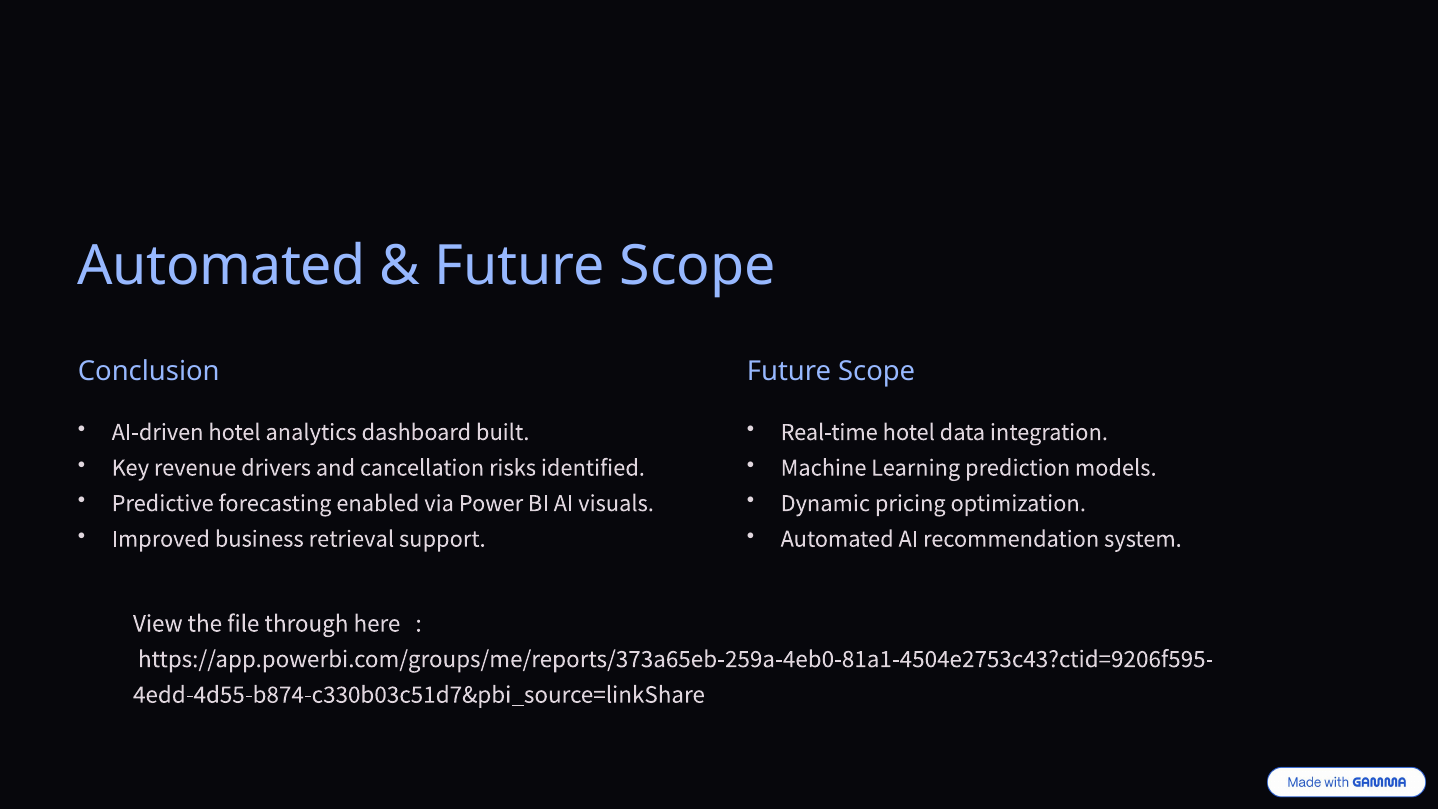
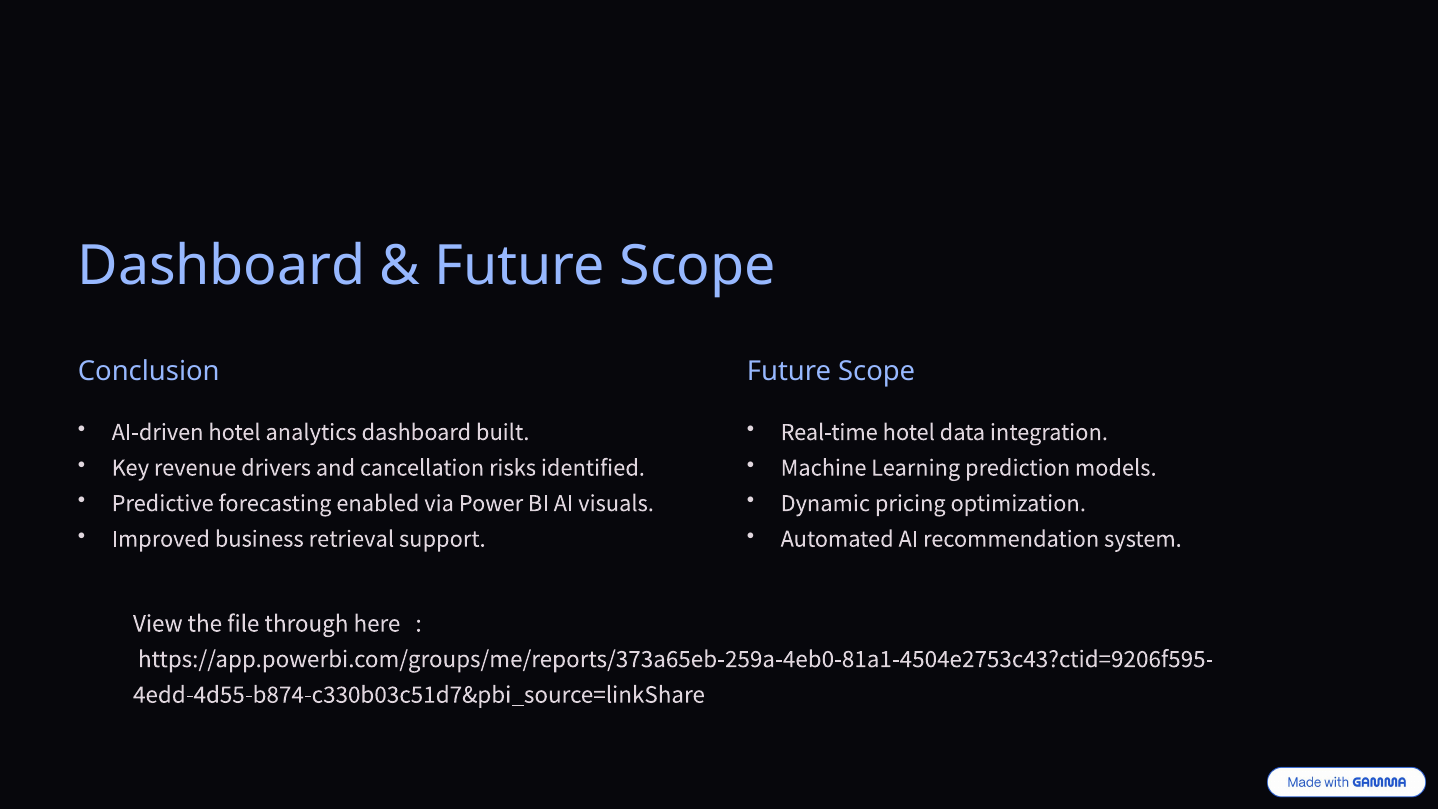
Automated: Automated -> Dashboard (222, 266)
